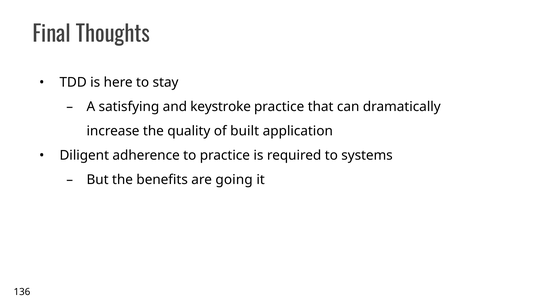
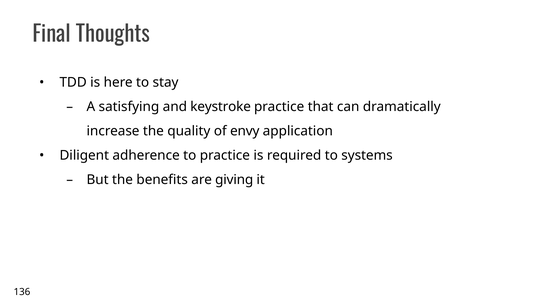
built: built -> envy (245, 131)
going: going -> giving (234, 180)
